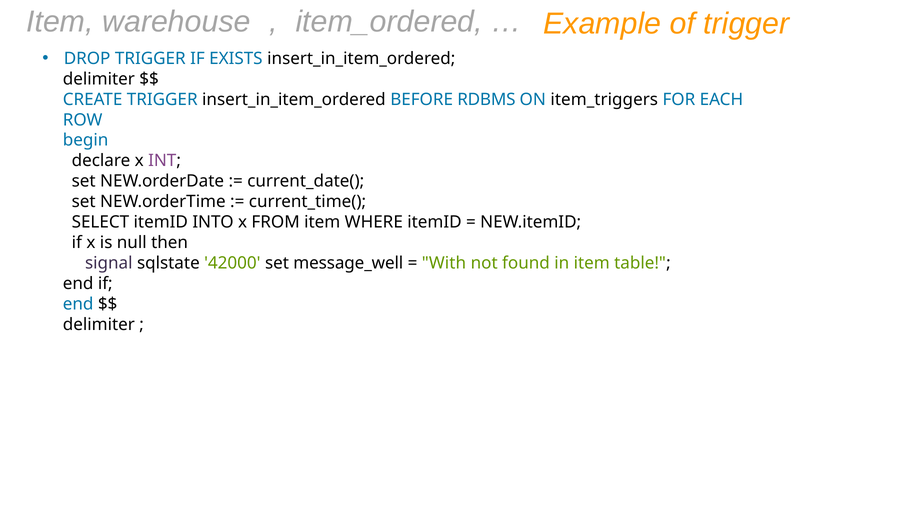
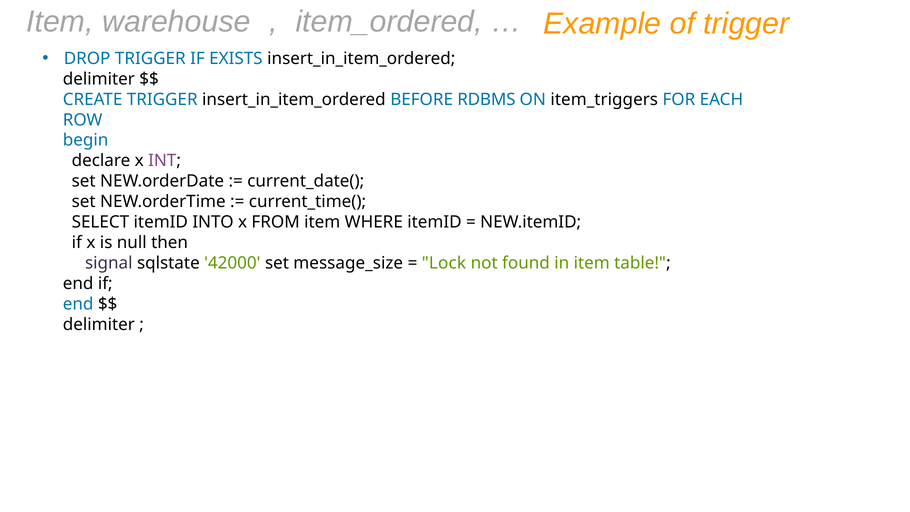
message_well: message_well -> message_size (348, 263)
With: With -> Lock (444, 263)
